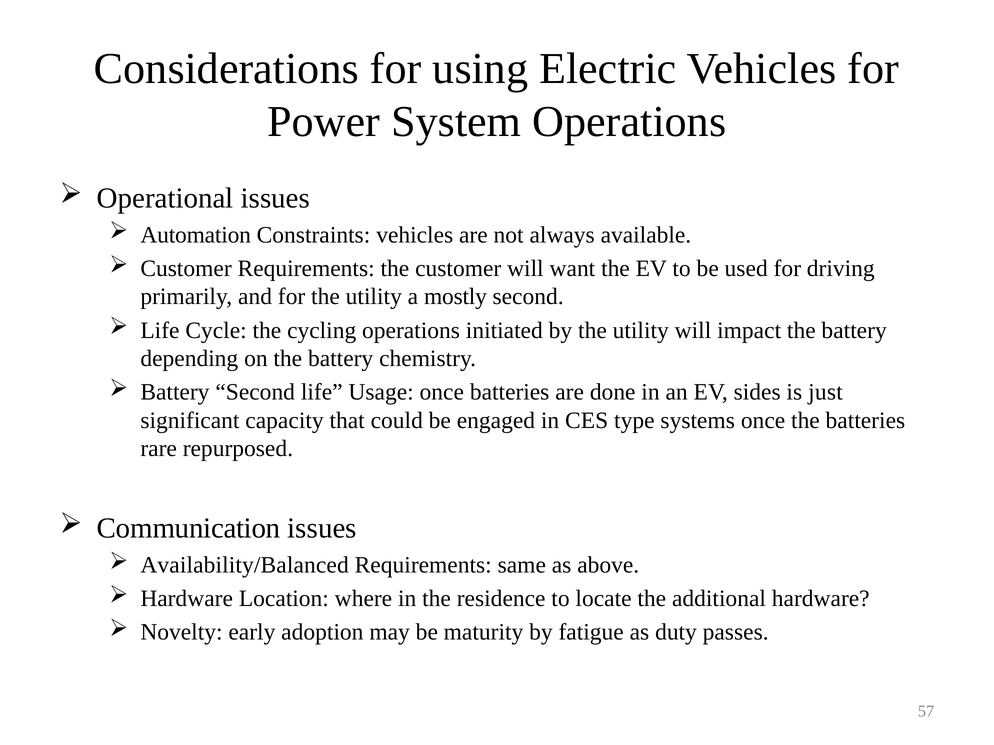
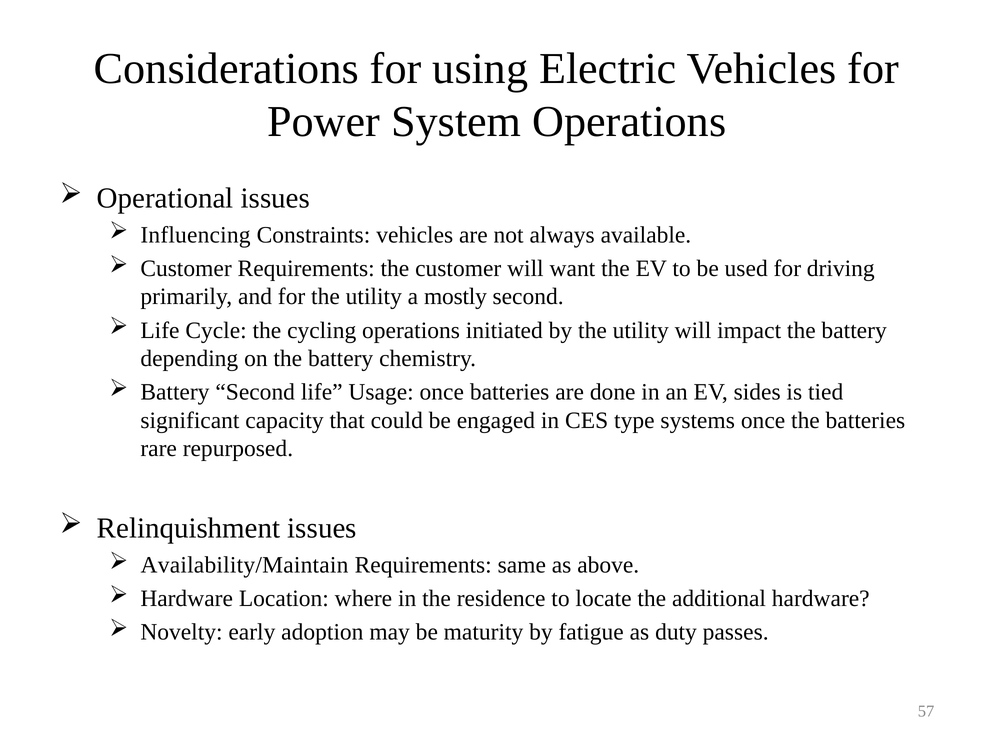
Automation: Automation -> Influencing (196, 235)
just: just -> tied (826, 392)
Communication: Communication -> Relinquishment (189, 529)
Availability/Balanced: Availability/Balanced -> Availability/Maintain (245, 565)
